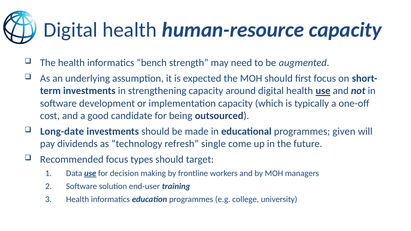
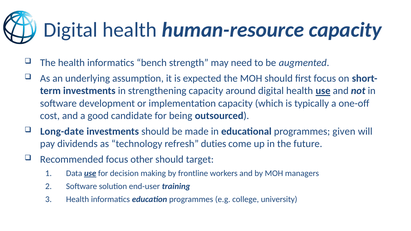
single: single -> duties (214, 144)
types: types -> other (142, 160)
